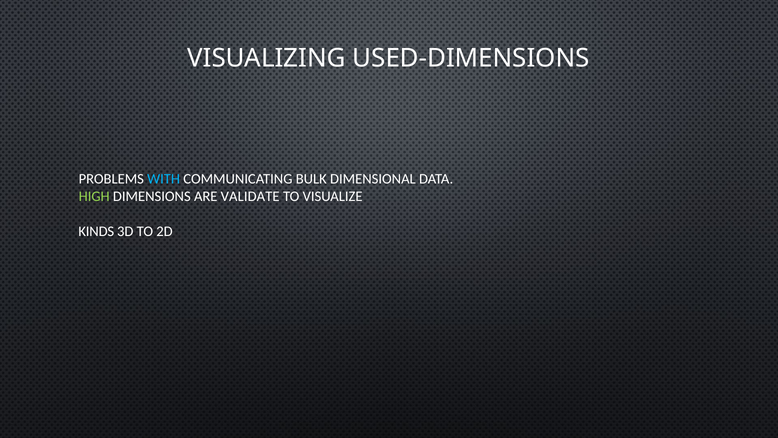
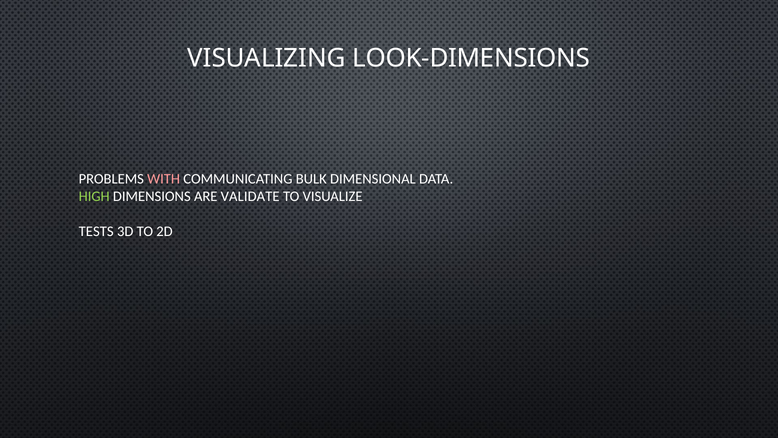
USED-DIMENSIONS: USED-DIMENSIONS -> LOOK-DIMENSIONS (471, 58)
WITH colour: light blue -> pink (164, 179)
KINDS: KINDS -> TESTS (96, 231)
